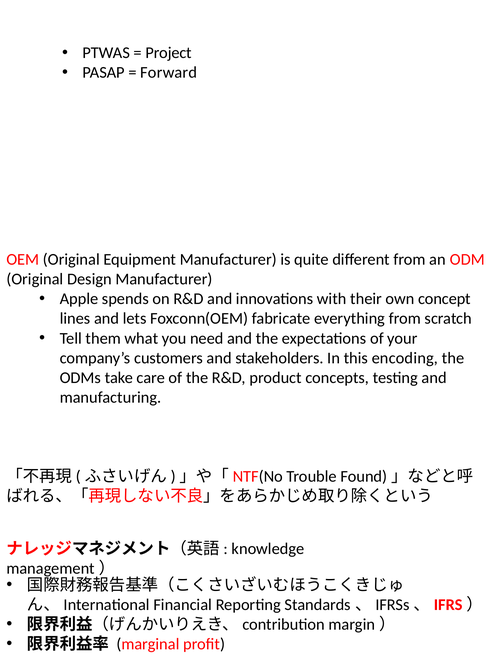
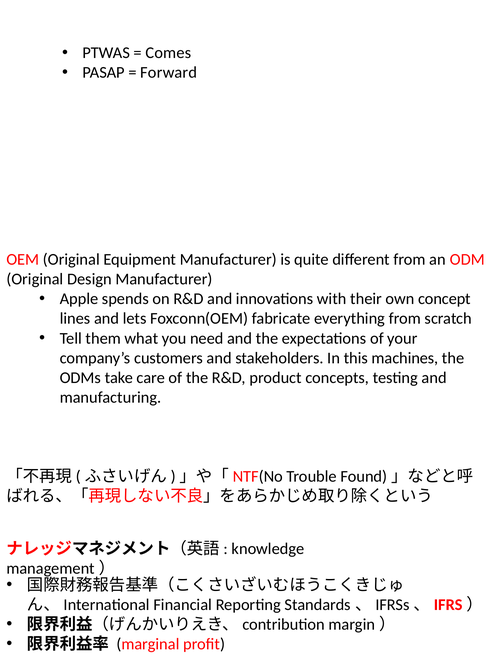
Project: Project -> Comes (168, 53)
encoding: encoding -> machines (405, 358)
